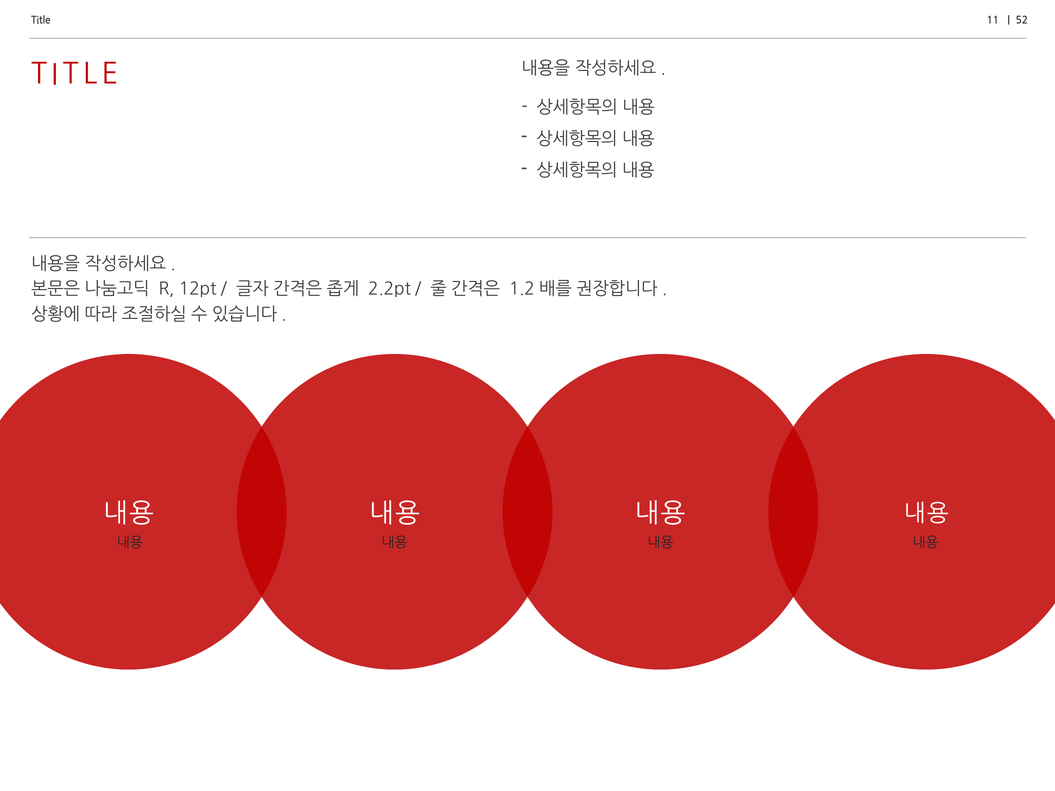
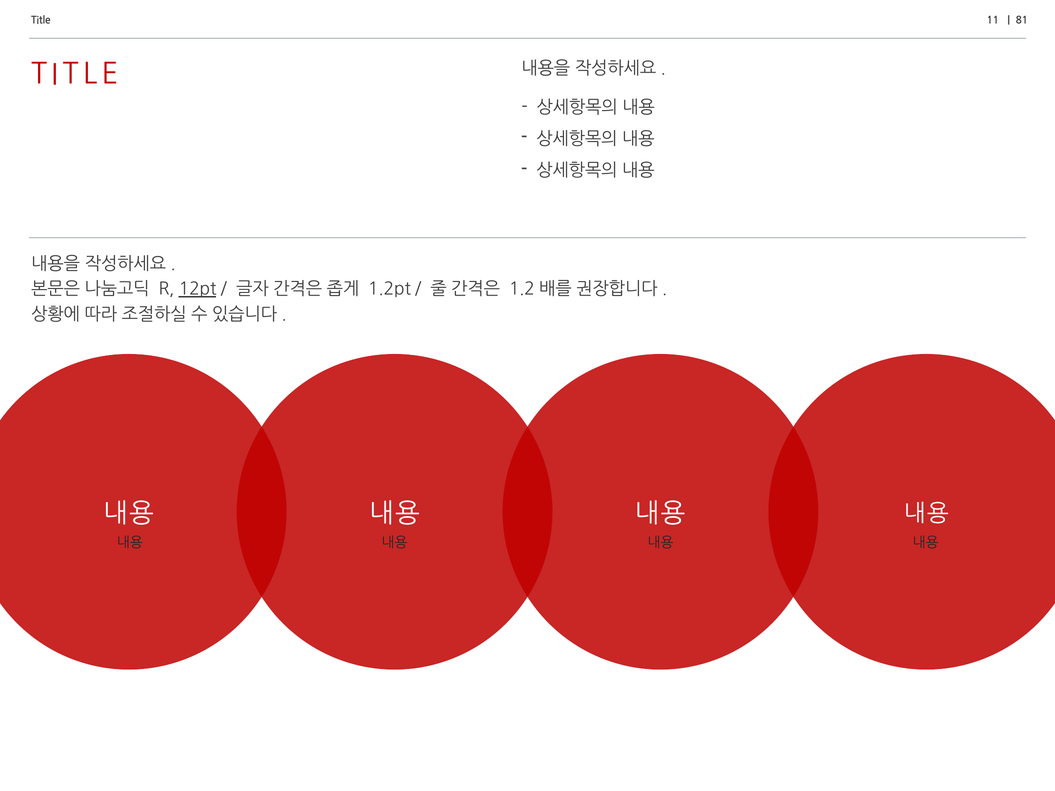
52: 52 -> 81 (1022, 20)
12pt underline: none -> present (198, 289)
2.2pt: 2.2pt -> 1.2pt (389, 289)
